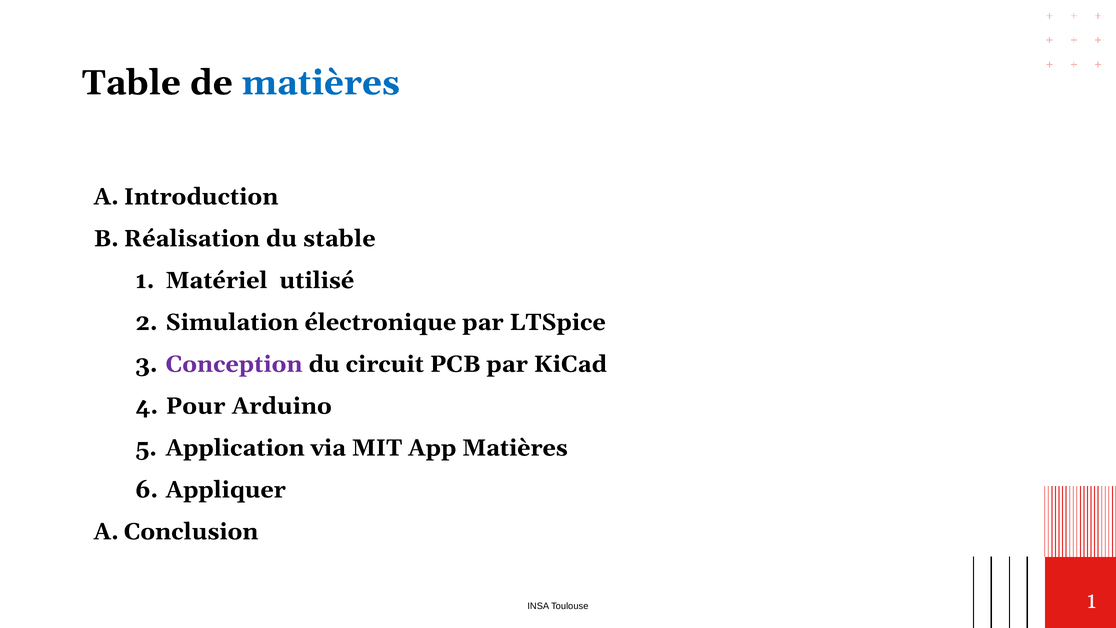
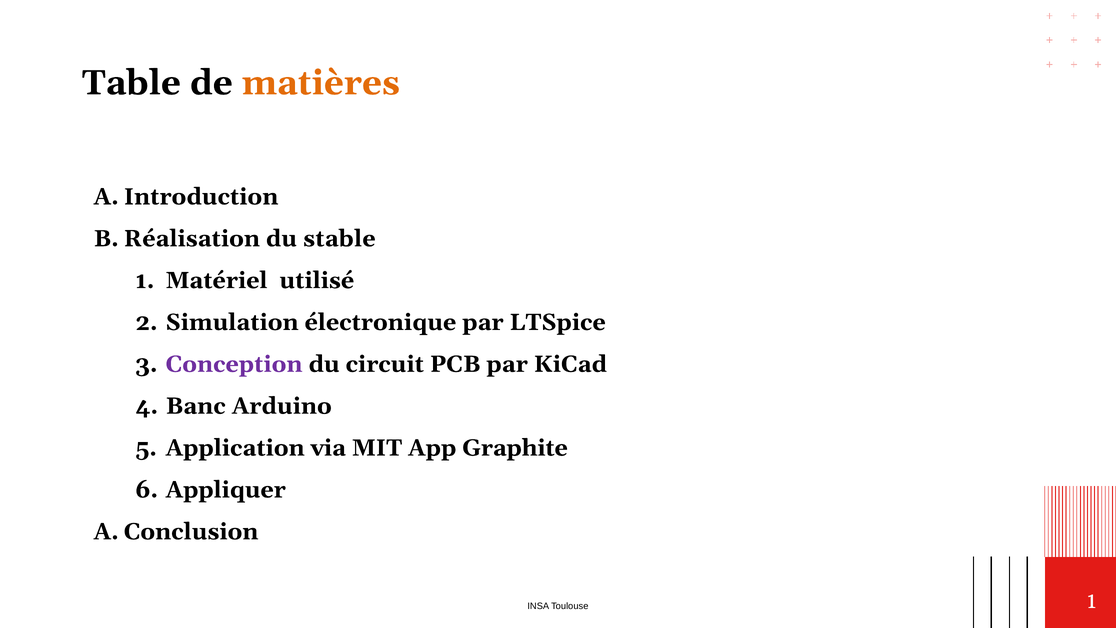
matières colour: blue -> orange (321, 83)
Pour: Pour -> Banc (196, 406)
App Matières: Matières -> Graphite (515, 448)
